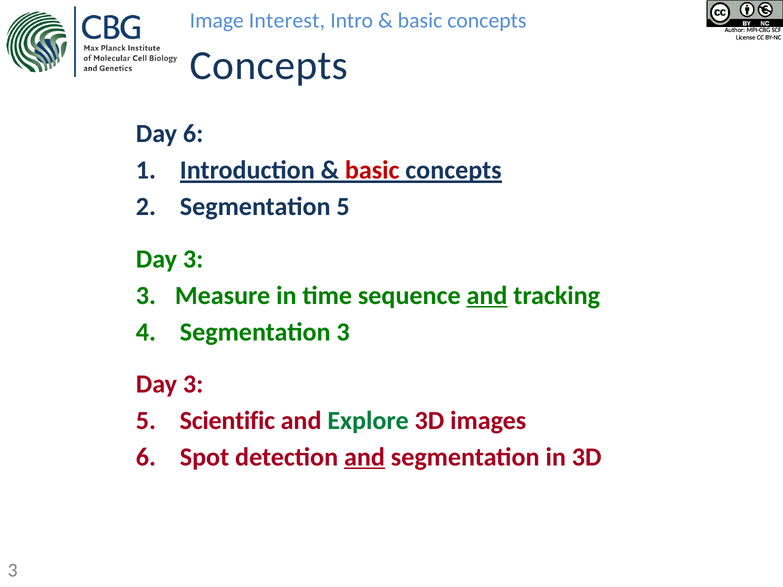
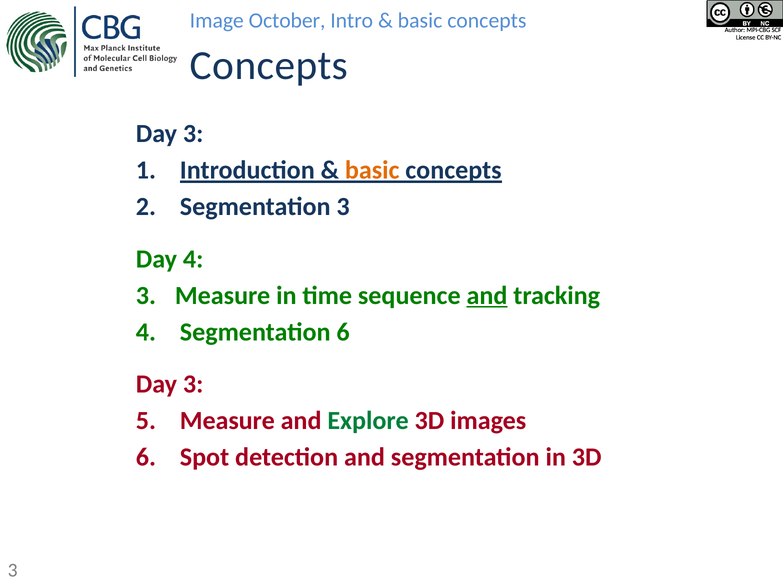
Interest: Interest -> October (287, 21)
6: 6 -> 3 (193, 134)
basic colour: red -> orange (372, 170)
Segmentation 5: 5 -> 3 (343, 207)
3: 3 -> 4 (193, 259)
Segmentation 3: 3 -> 6 (343, 332)
Scientific: Scientific -> Measure (227, 421)
and underline: present -> none (365, 457)
